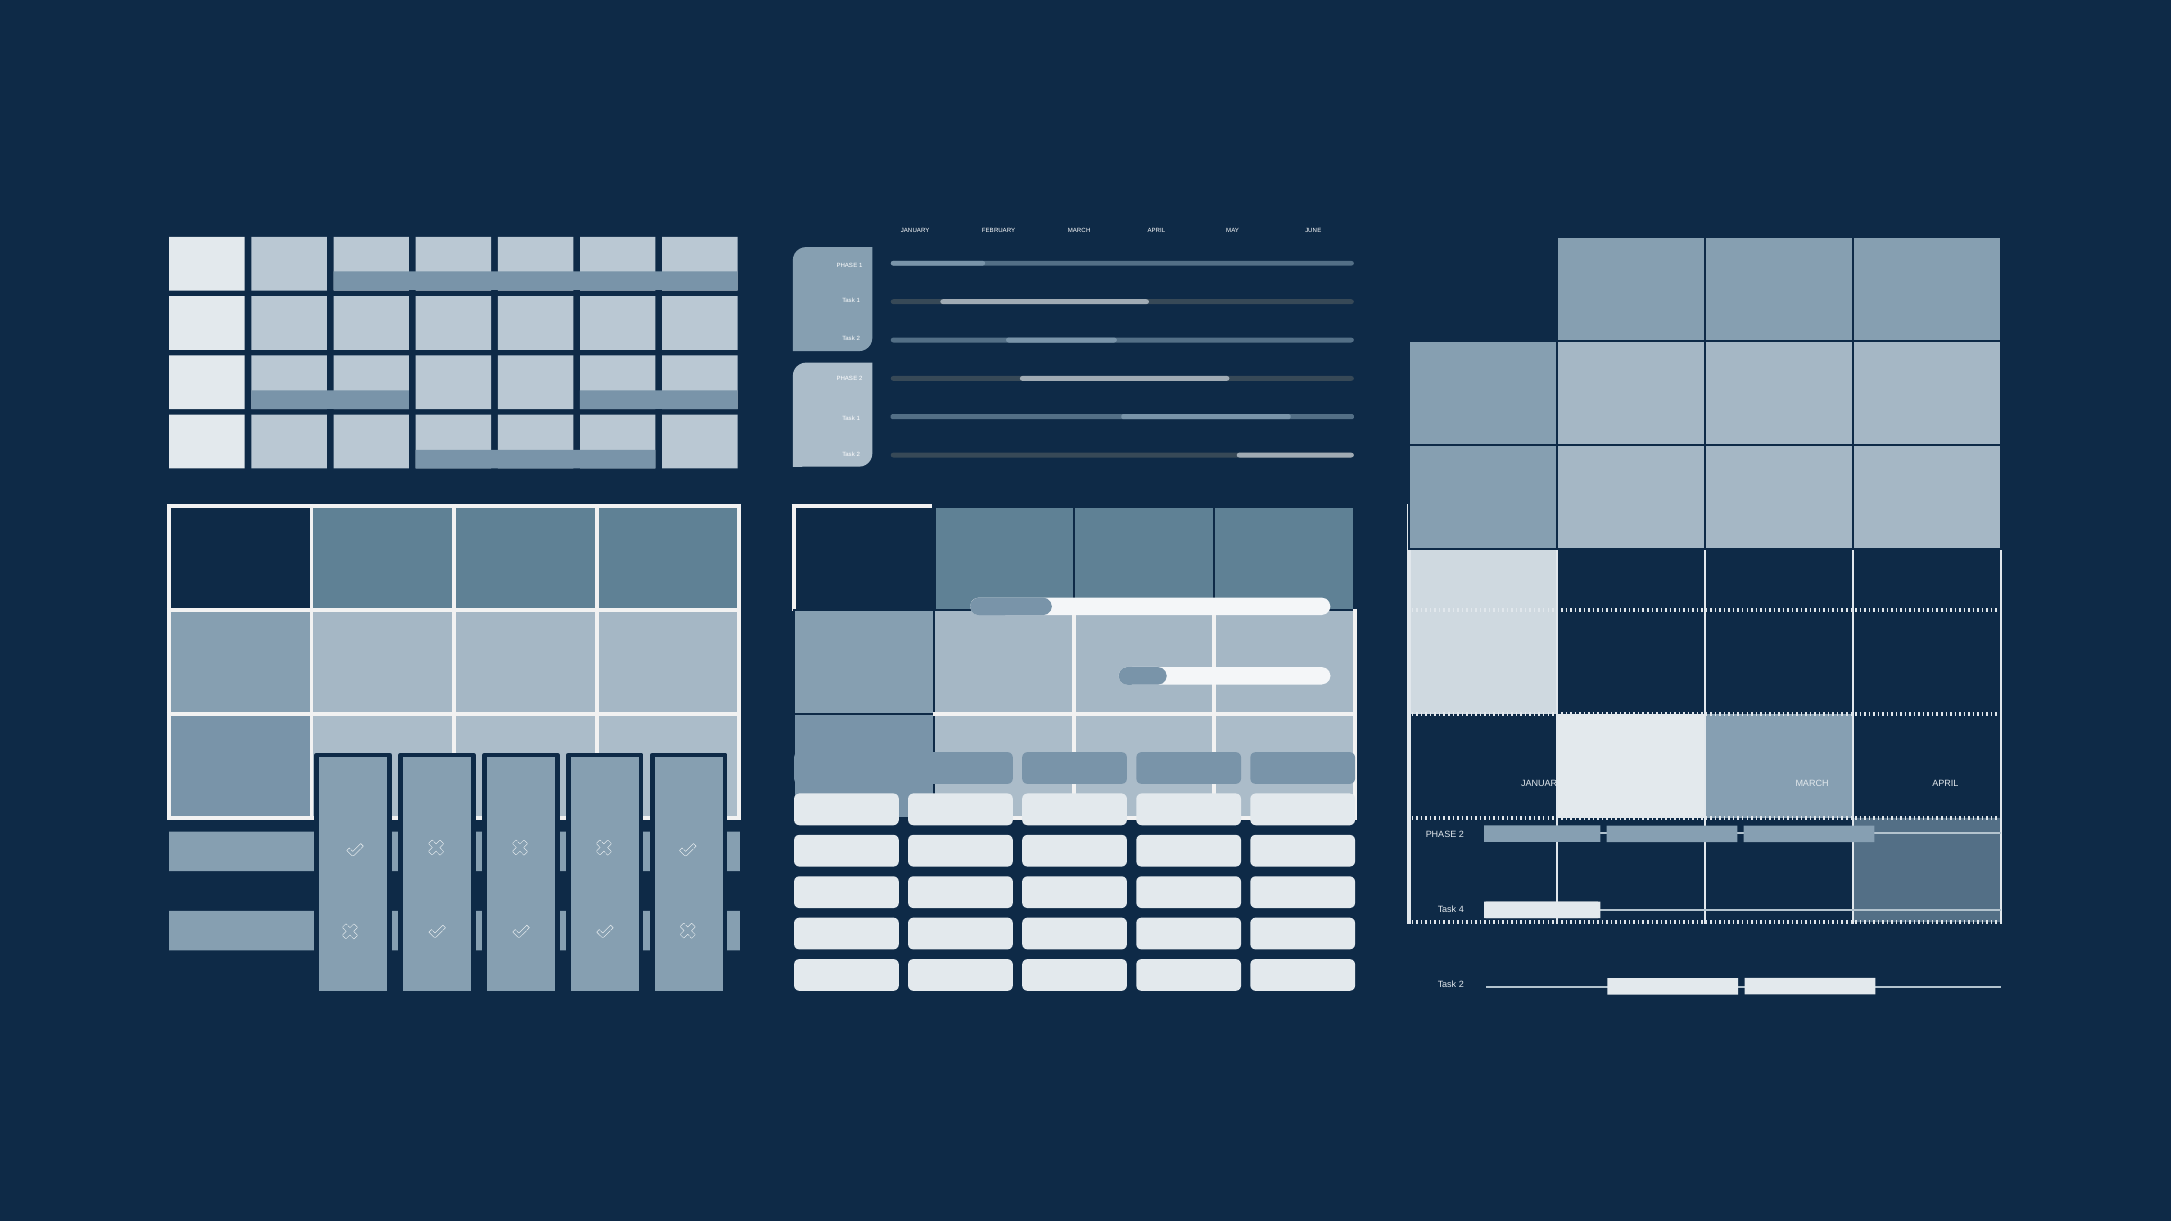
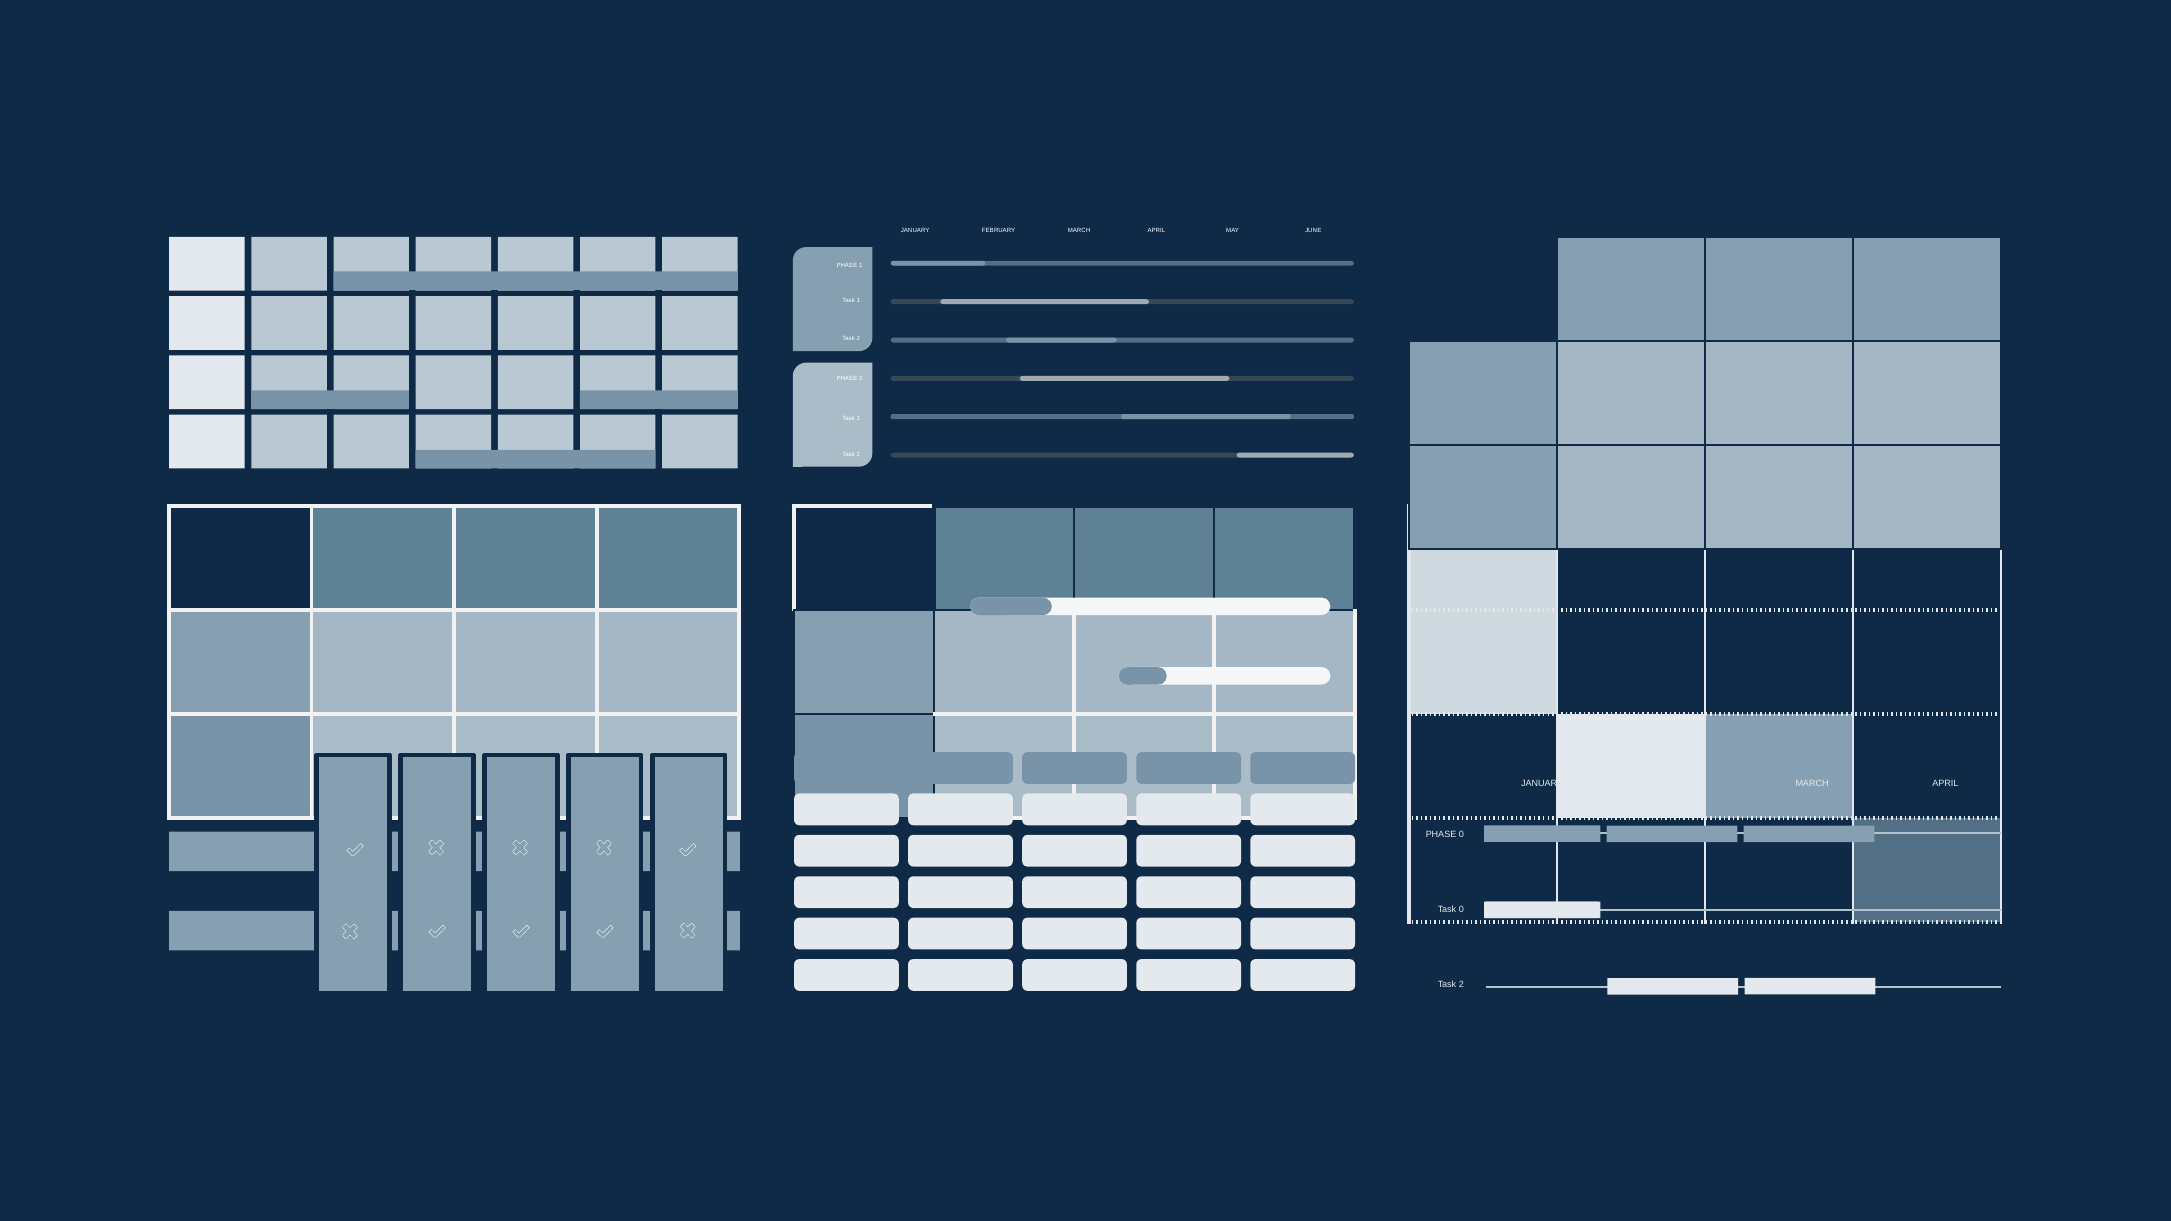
2: 2 -> 0 (1461, 834)
Task 4: 4 -> 0 (1461, 909)
